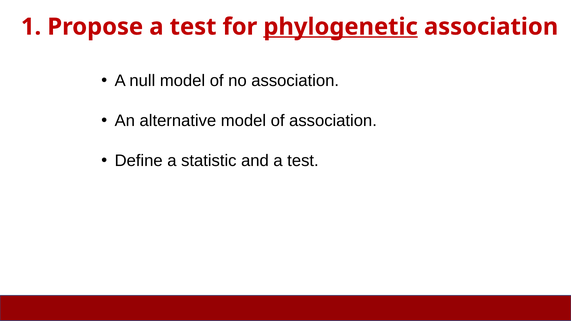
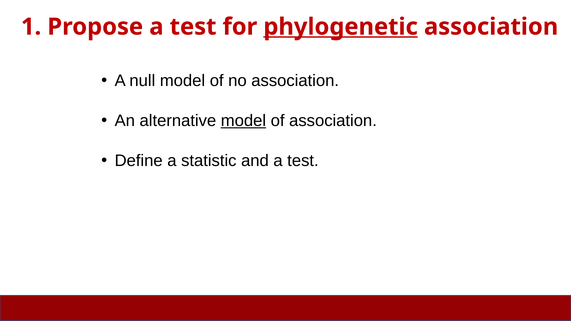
model underline: none -> present (243, 121)
